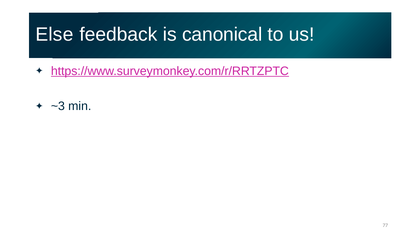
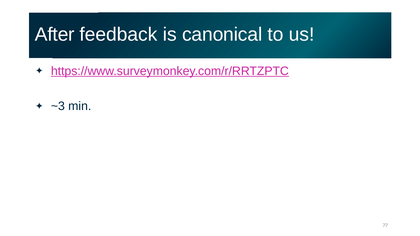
Else: Else -> After (55, 34)
